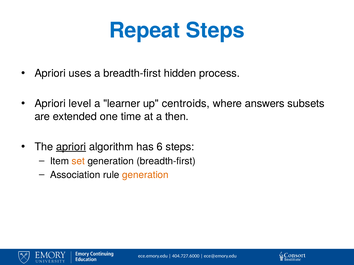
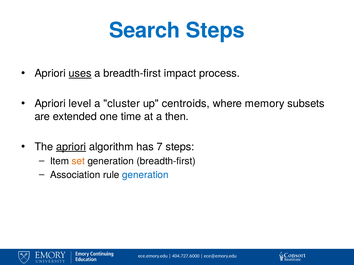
Repeat: Repeat -> Search (145, 30)
uses underline: none -> present (80, 74)
hidden: hidden -> impact (180, 74)
learner: learner -> cluster (122, 104)
answers: answers -> memory (265, 104)
6: 6 -> 7 (160, 147)
generation colour: orange -> blue (145, 175)
